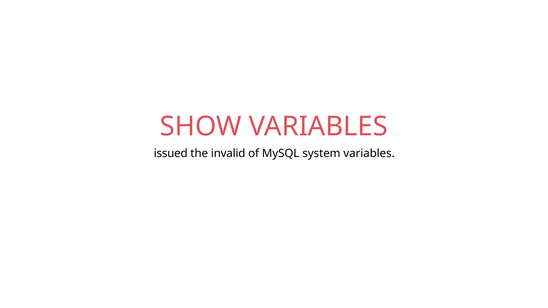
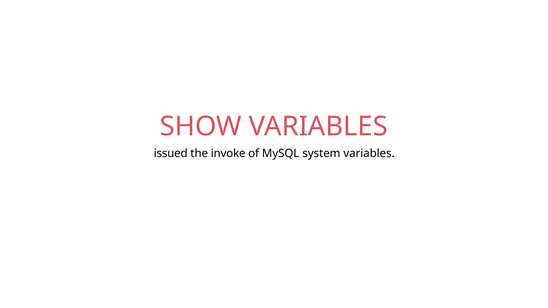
invalid: invalid -> invoke (228, 154)
